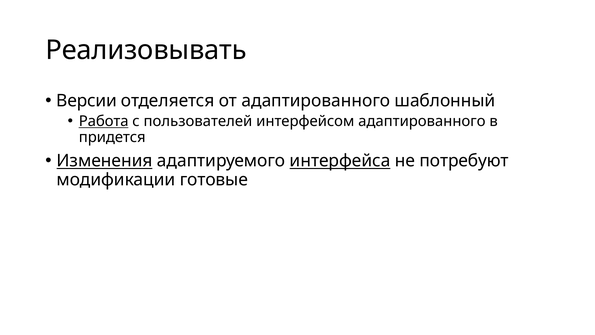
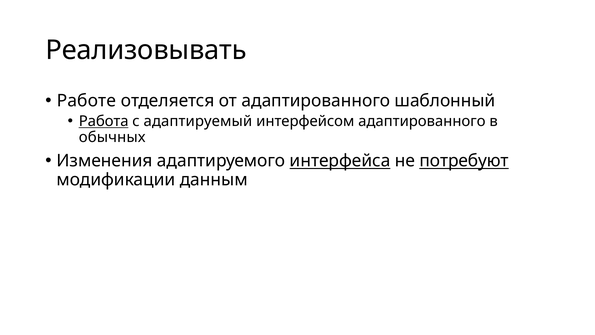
Версии: Версии -> Работе (86, 101)
пользователей: пользователей -> адаптируемый (198, 121)
придется: придется -> обычных (112, 137)
Изменения underline: present -> none (105, 161)
потребуют underline: none -> present (464, 161)
готовые: готовые -> данным (214, 179)
